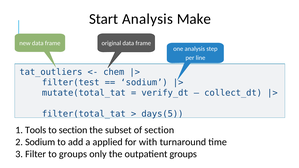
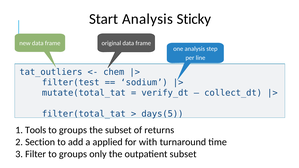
Make: Make -> Sticky (194, 19)
section: section -> groups (73, 130)
of section: section -> returns (159, 130)
2 Sodium: Sodium -> Section (40, 142)
outpatient groups: groups -> subset (183, 154)
